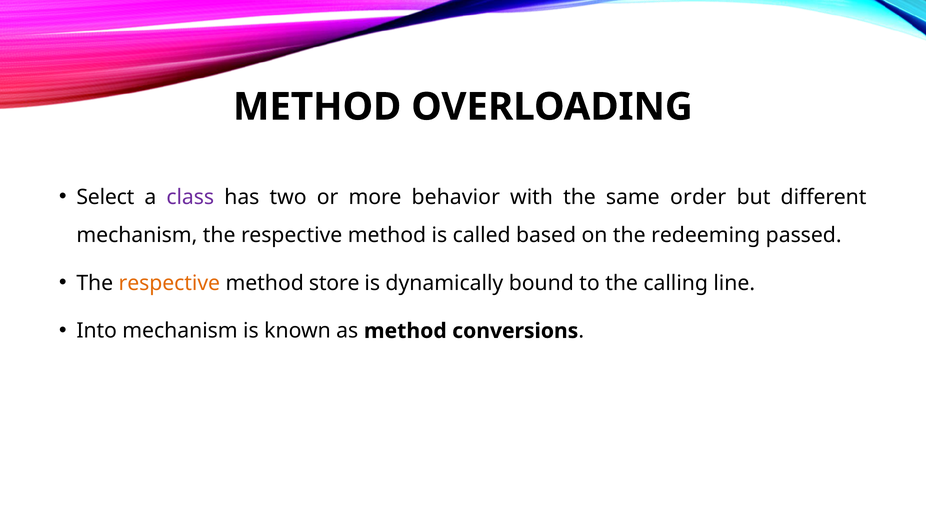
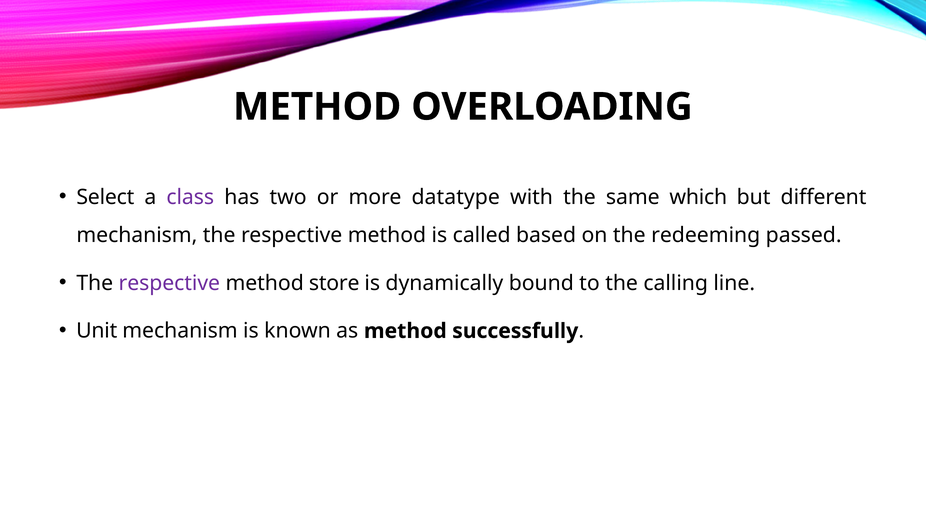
behavior: behavior -> datatype (456, 197)
order: order -> which (698, 197)
respective colour: orange -> purple (169, 283)
Into: Into -> Unit (97, 331)
conversions: conversions -> successfully (515, 331)
